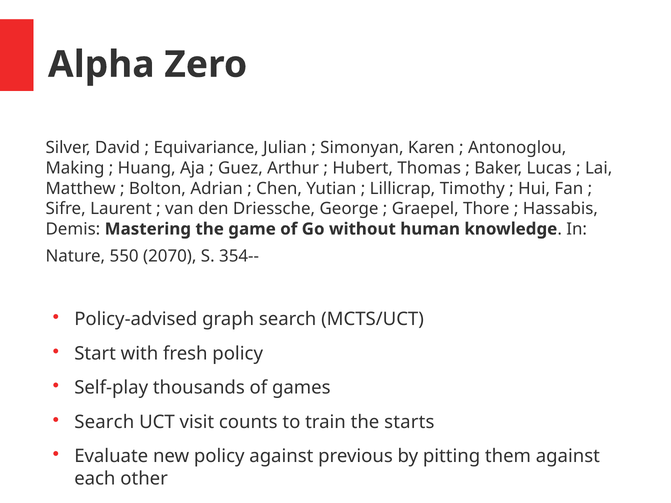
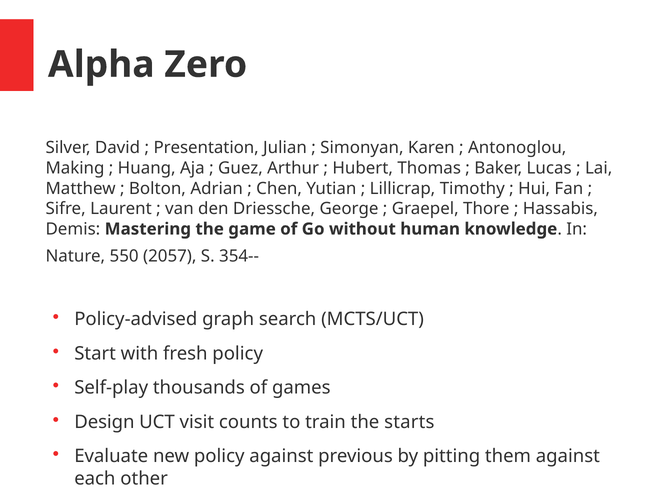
Equivariance: Equivariance -> Presentation (206, 148)
2070: 2070 -> 2057 (170, 256)
Search: Search -> Design (104, 422)
